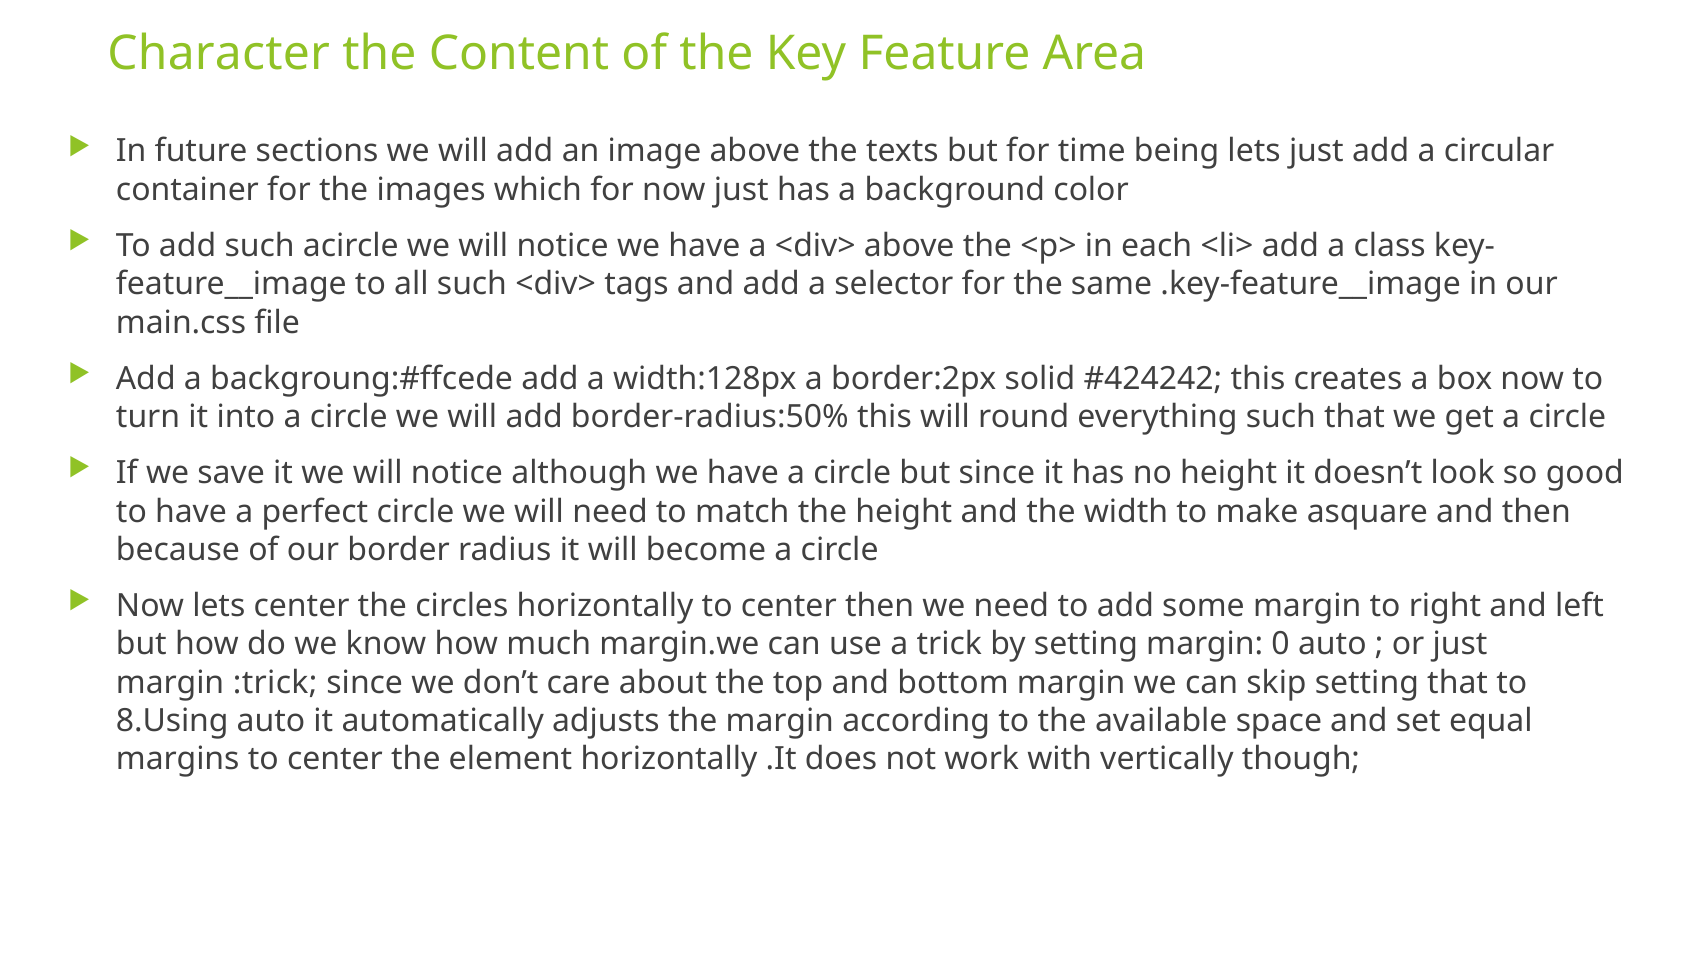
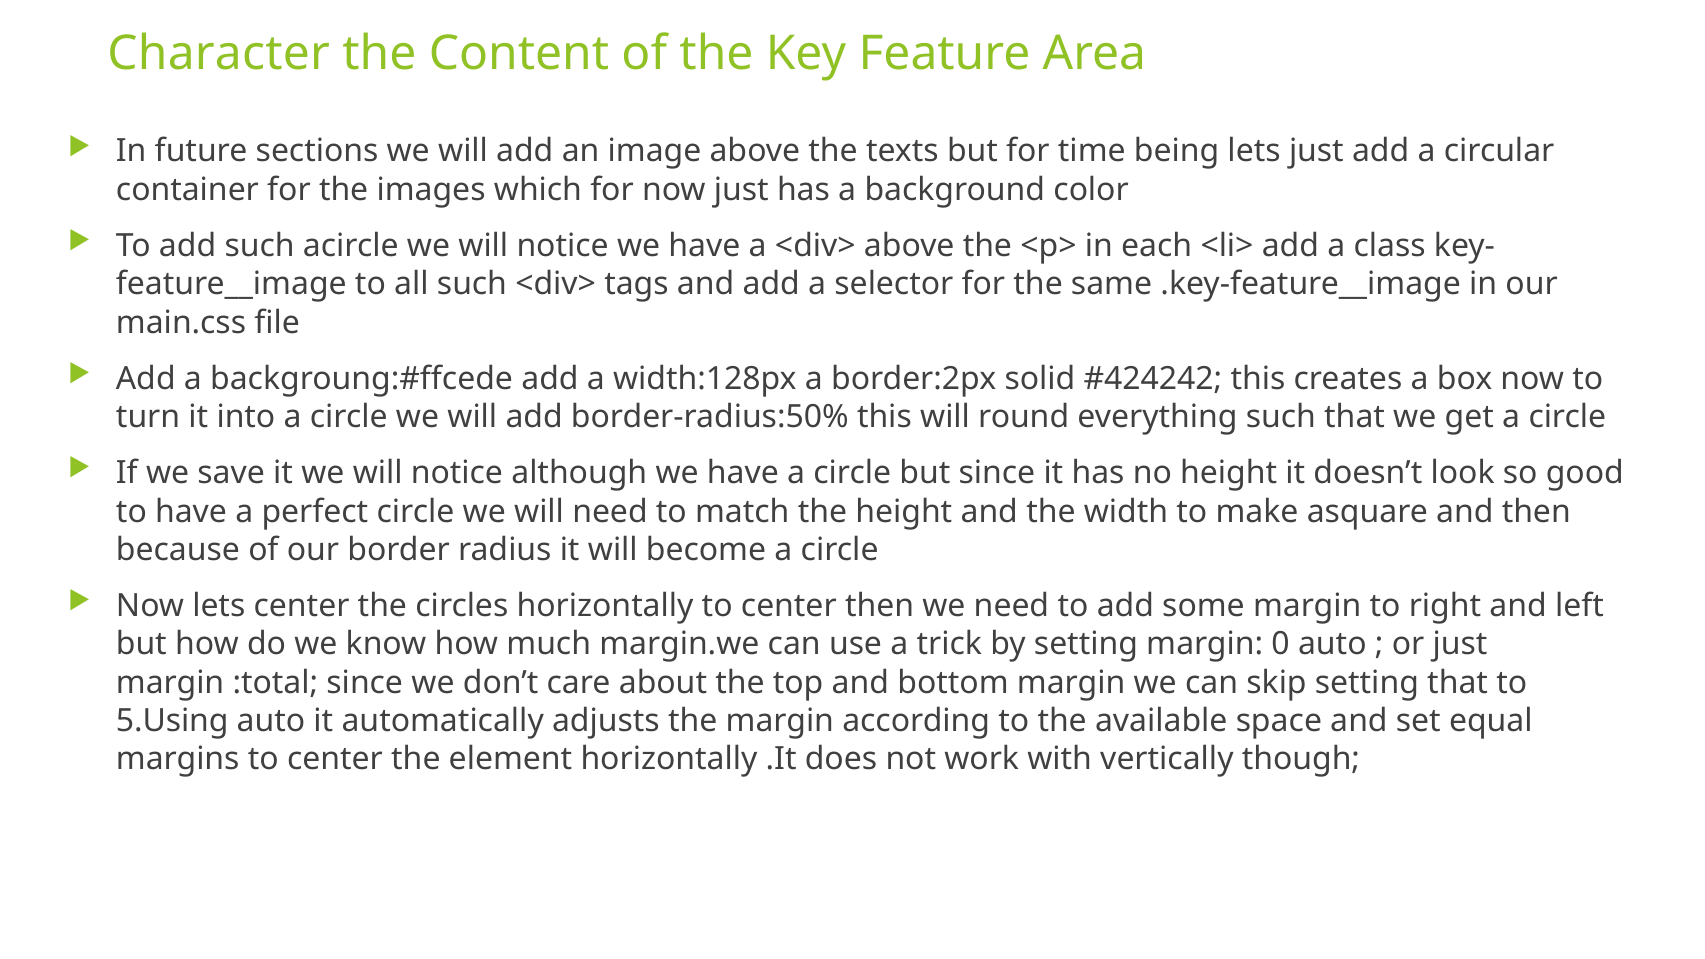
:trick: :trick -> :total (275, 683)
8.Using: 8.Using -> 5.Using (172, 721)
